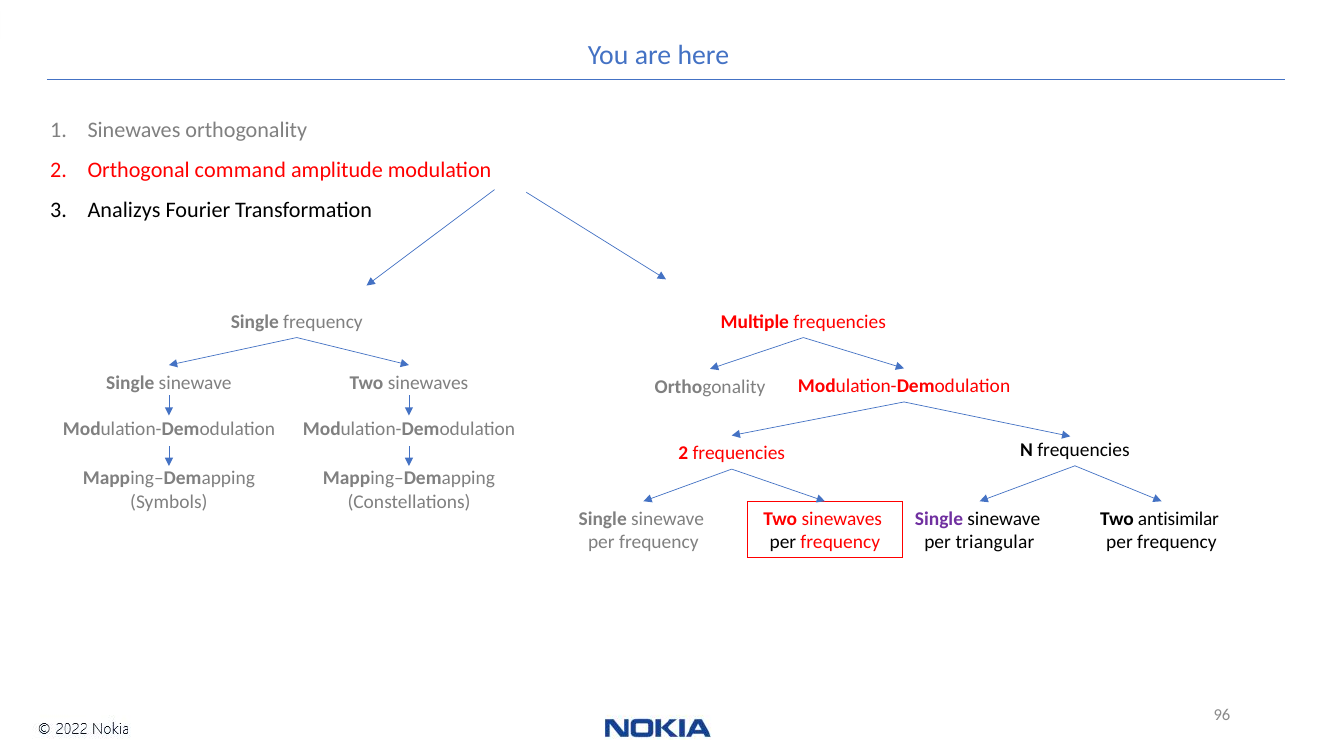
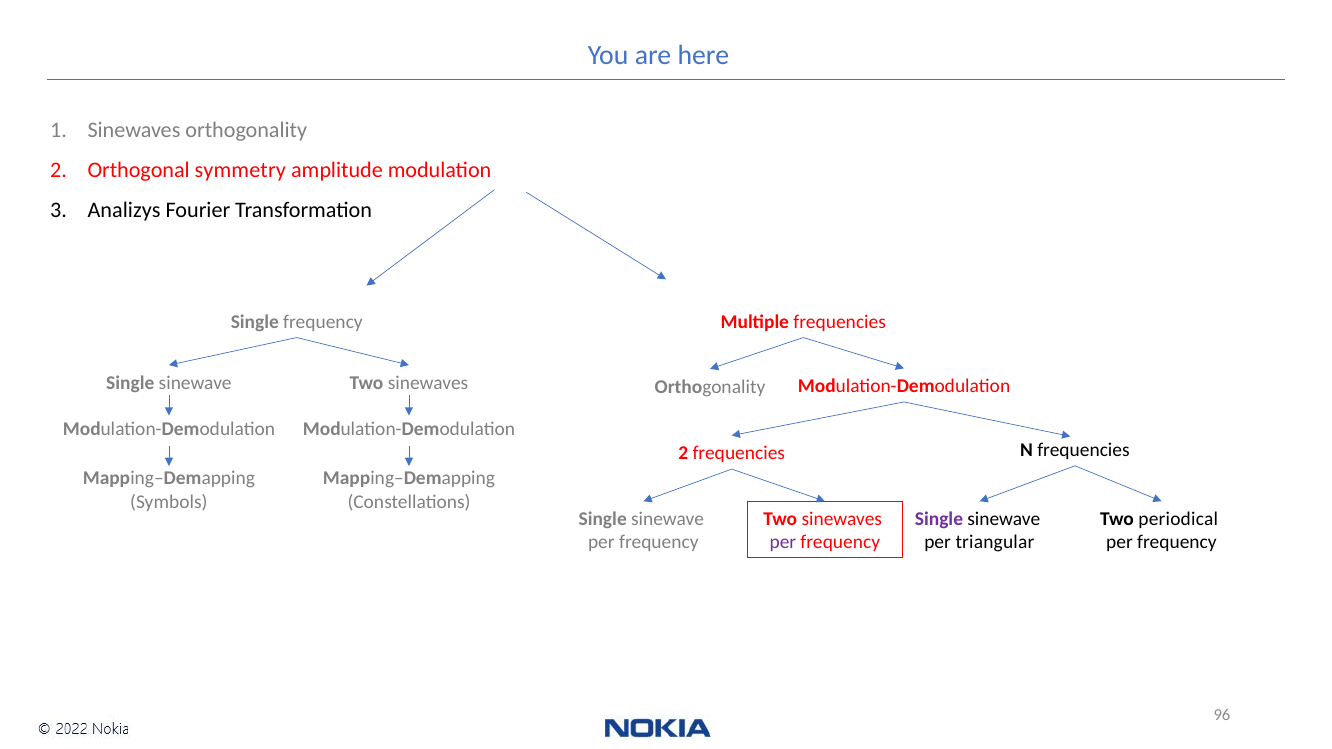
command: command -> symmetry (240, 170)
antisimilar: antisimilar -> periodical (1178, 519)
per colour: black -> purple (783, 543)
